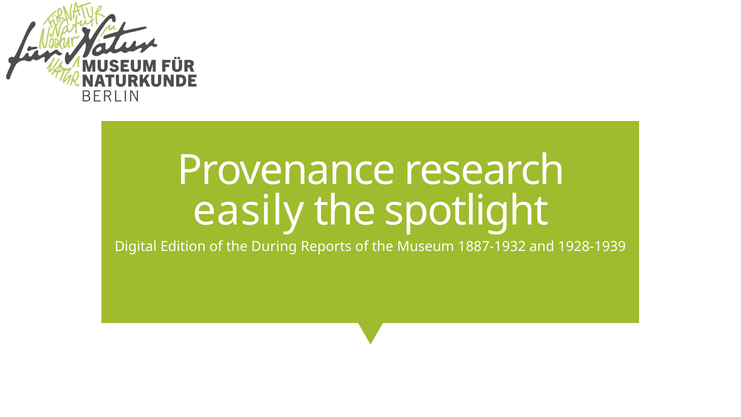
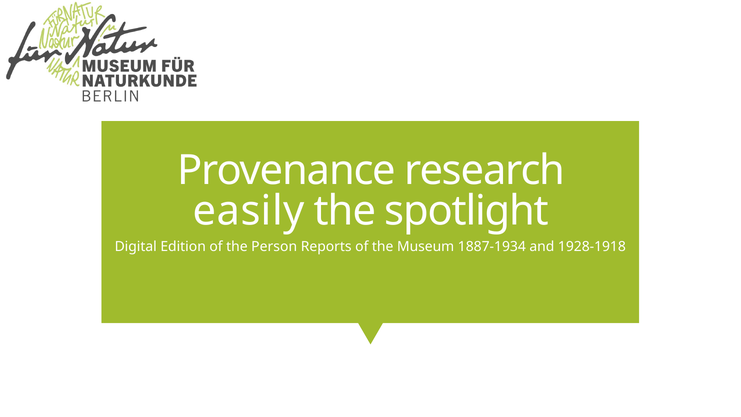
During: During -> Person (274, 247)
1887-1932: 1887-1932 -> 1887-1934 (492, 247)
1928-1939: 1928-1939 -> 1928-1918 (592, 247)
